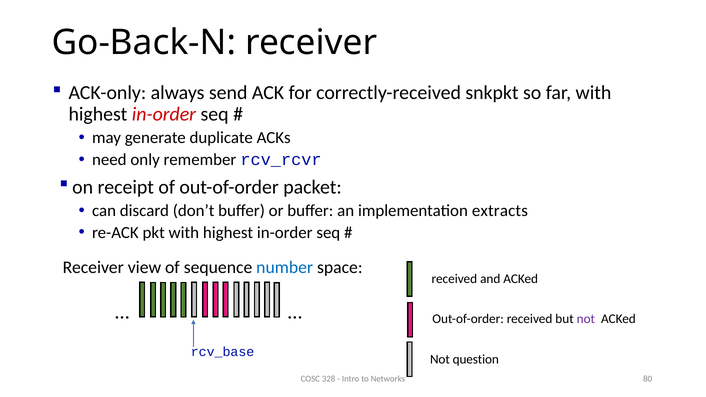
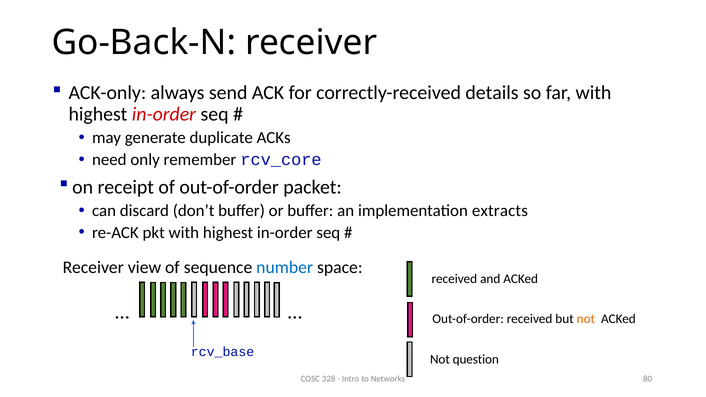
snkpkt: snkpkt -> details (492, 93)
rcv_rcvr: rcv_rcvr -> rcv_core (281, 160)
not colour: purple -> orange (586, 319)
